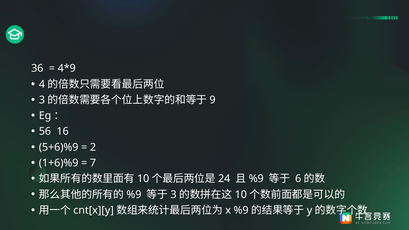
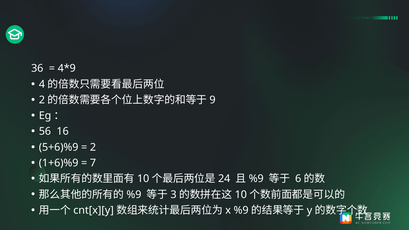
3: 3 -> 2 (42, 100)
